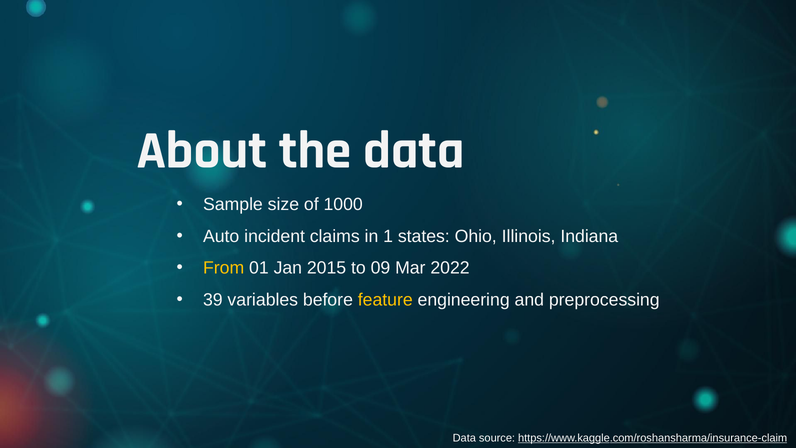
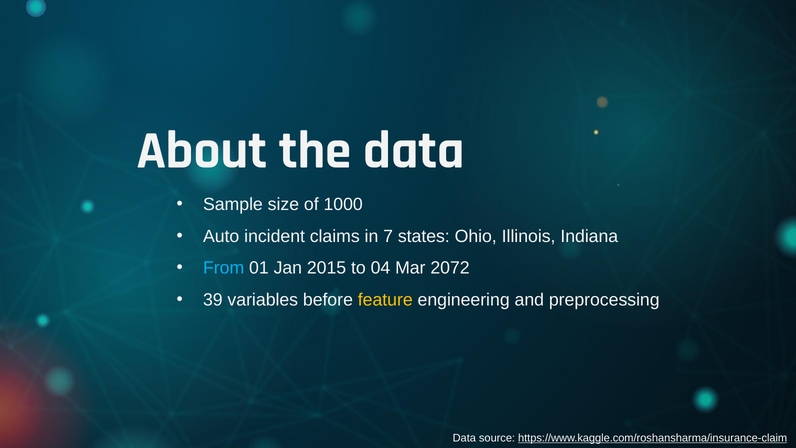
1: 1 -> 7 (388, 236)
From colour: yellow -> light blue (224, 268)
09: 09 -> 04 (380, 268)
2022: 2022 -> 2072 (450, 268)
